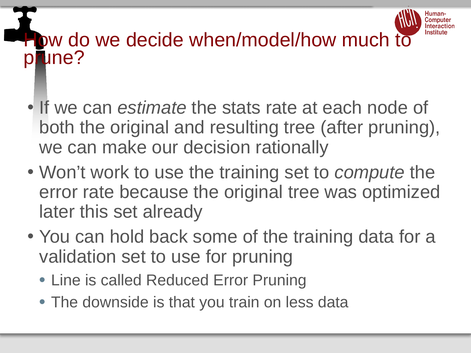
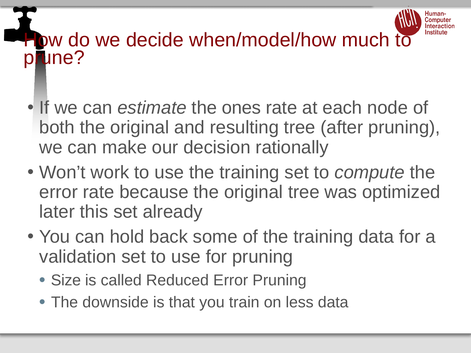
stats: stats -> ones (241, 108)
Line: Line -> Size (66, 280)
